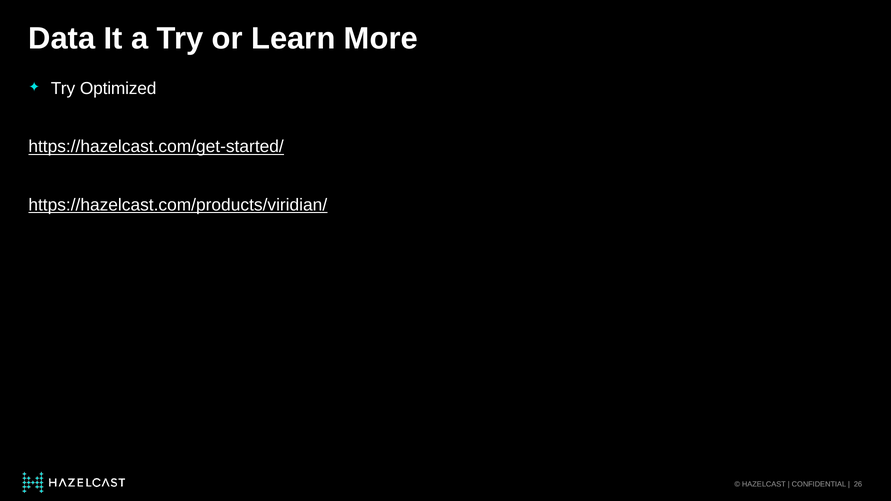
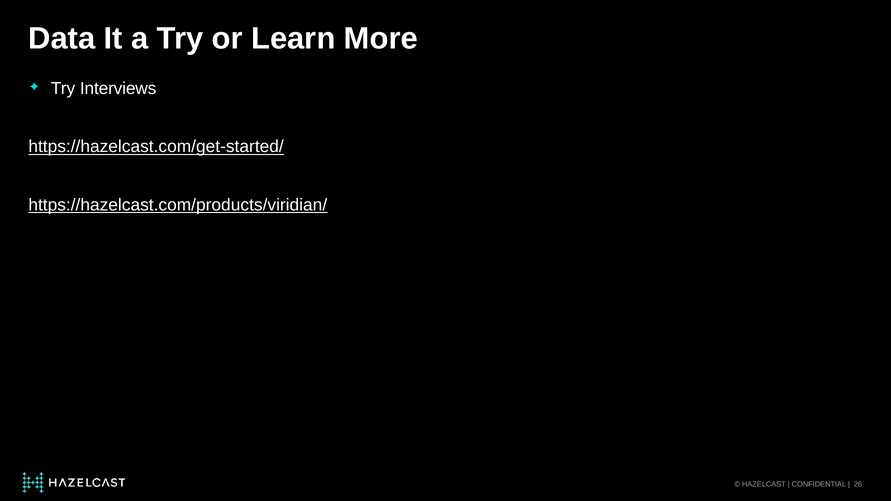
Optimized: Optimized -> Interviews (118, 88)
